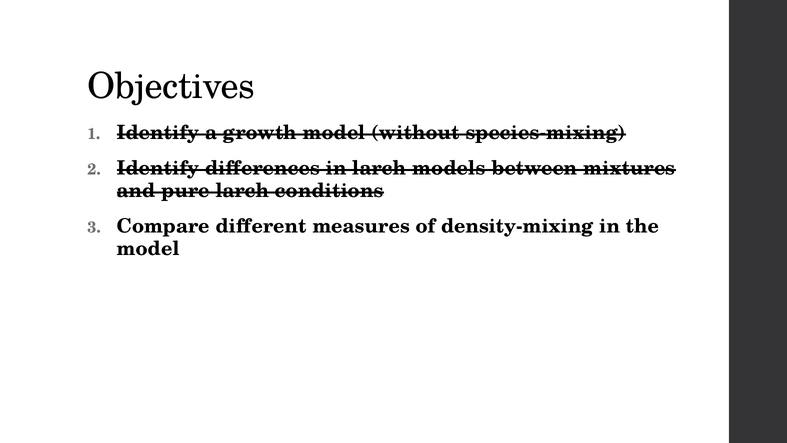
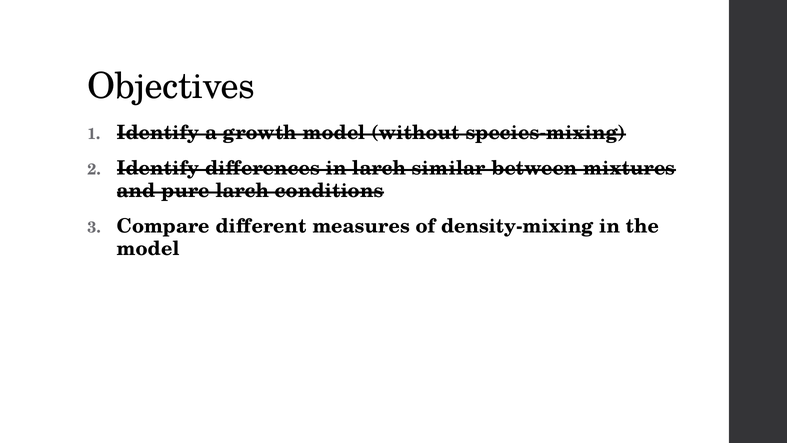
models: models -> similar (449, 168)
